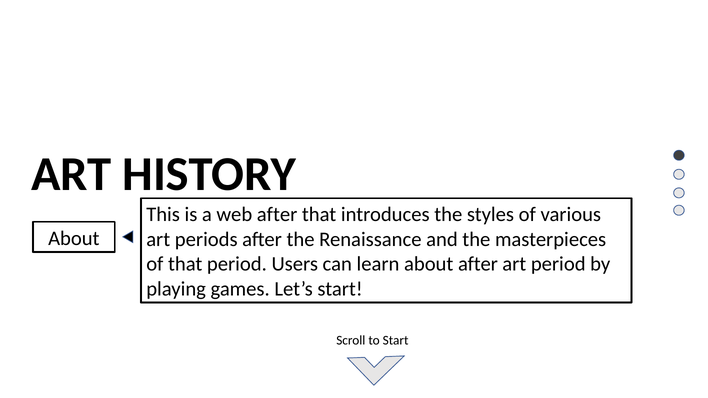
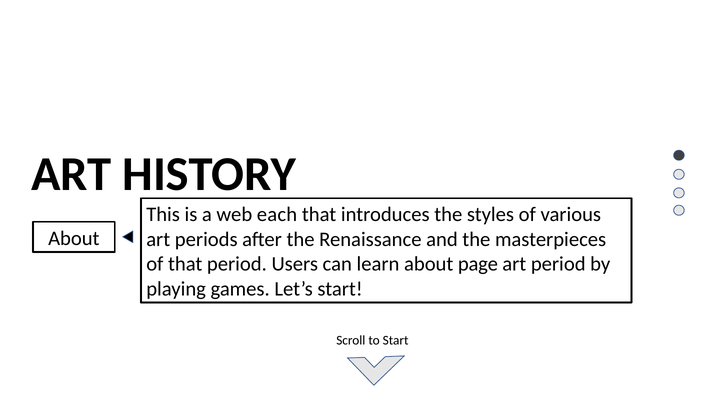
web after: after -> each (277, 215)
about after: after -> page (478, 264)
